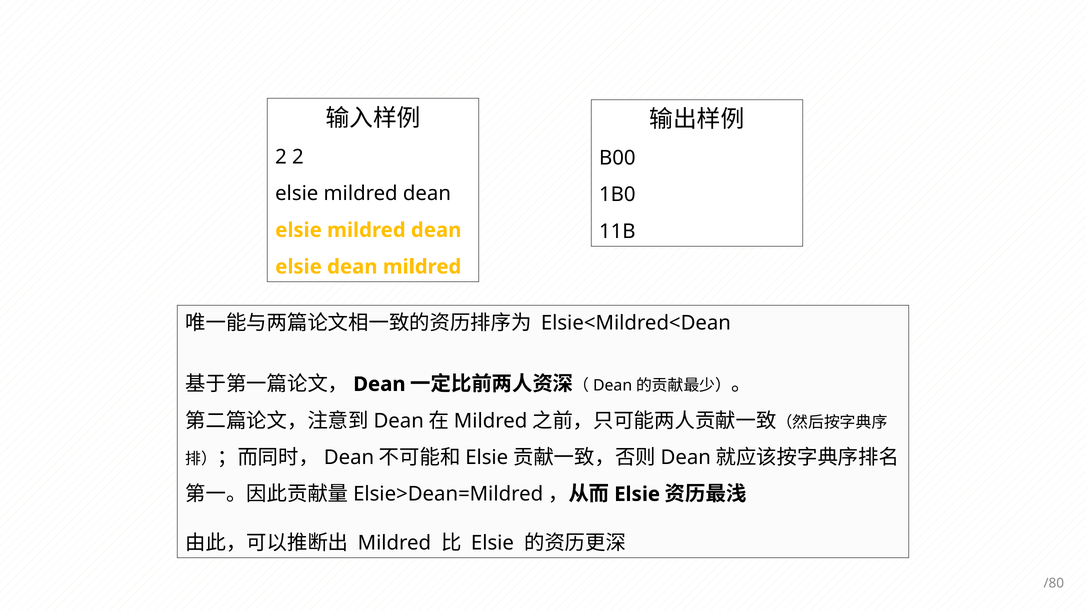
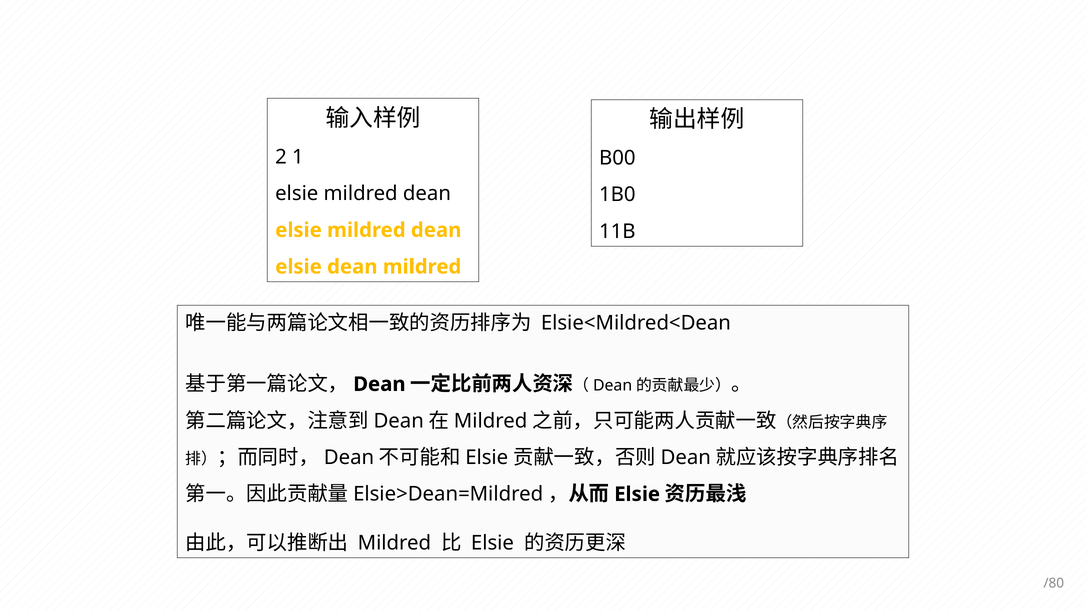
2 2: 2 -> 1 (298, 157)
